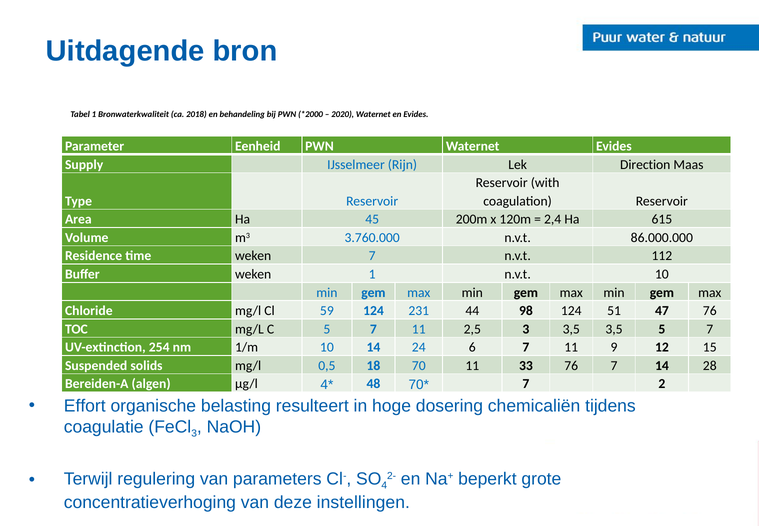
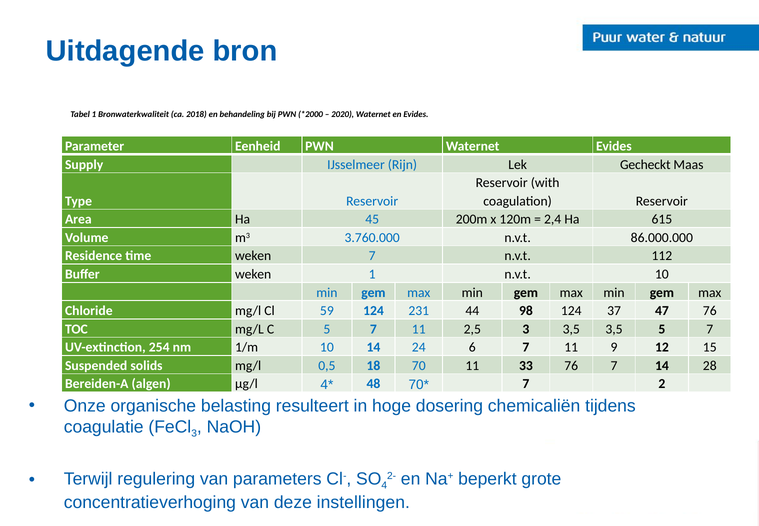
Direction: Direction -> Gecheckt (645, 164)
51: 51 -> 37 (614, 311)
Effort: Effort -> Onze (85, 405)
